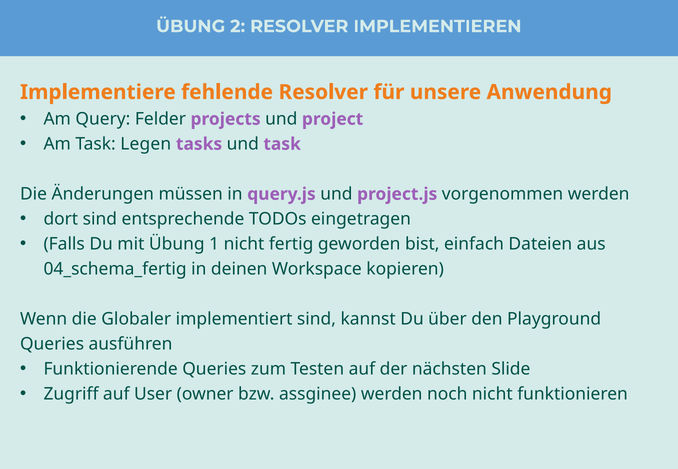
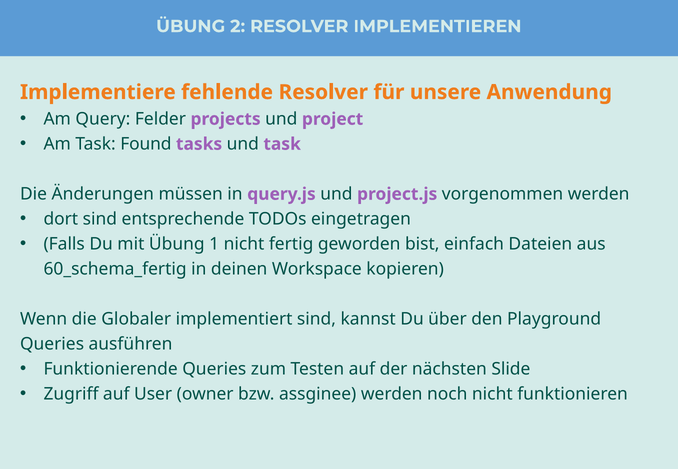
Legen: Legen -> Found (146, 144)
04_schema_fertig: 04_schema_fertig -> 60_schema_fertig (115, 269)
